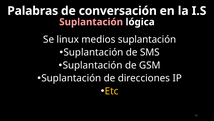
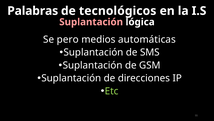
conversación: conversación -> tecnológicos (118, 11)
linux: linux -> pero (68, 39)
medios suplantación: suplantación -> automáticas (147, 39)
Etc colour: yellow -> light green (112, 91)
